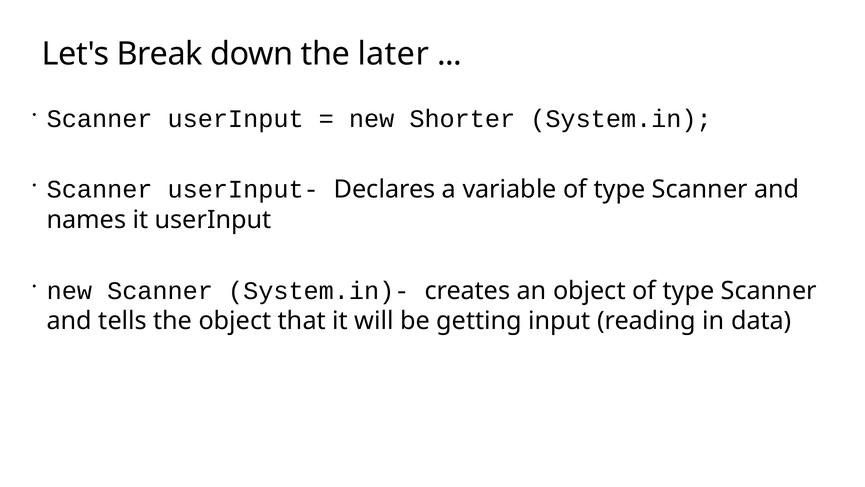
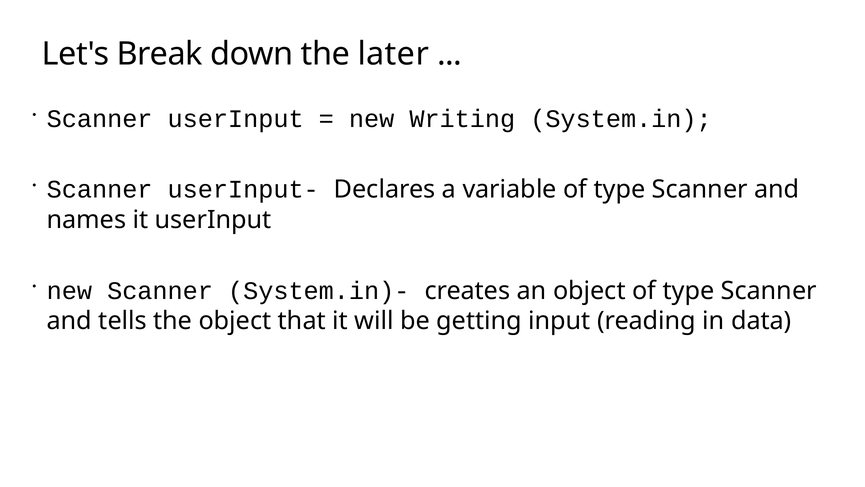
Shorter: Shorter -> Writing (462, 119)
